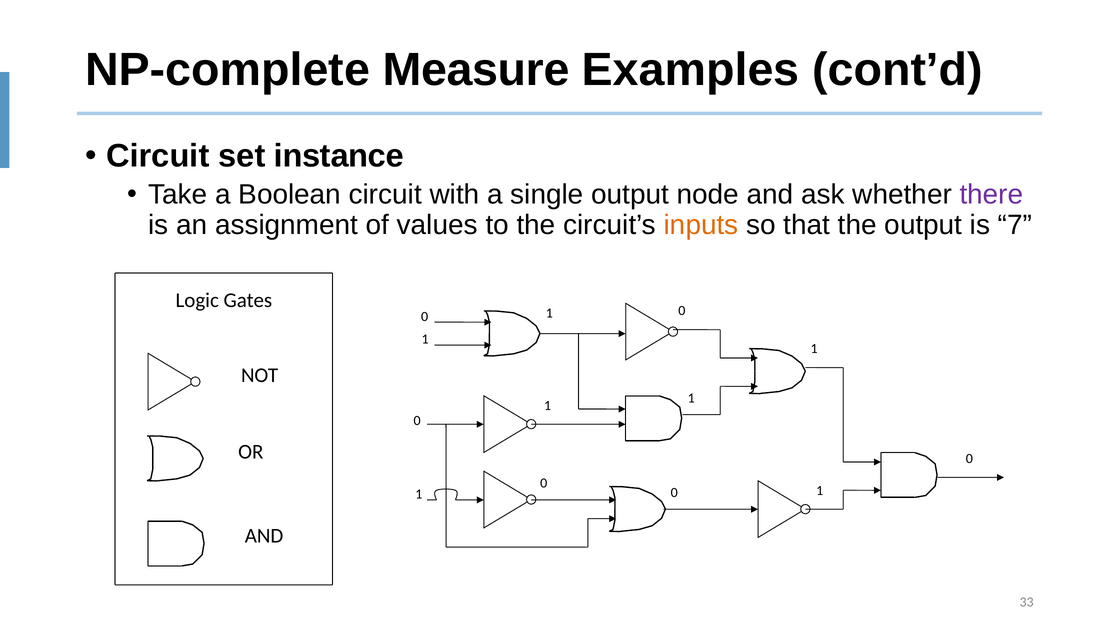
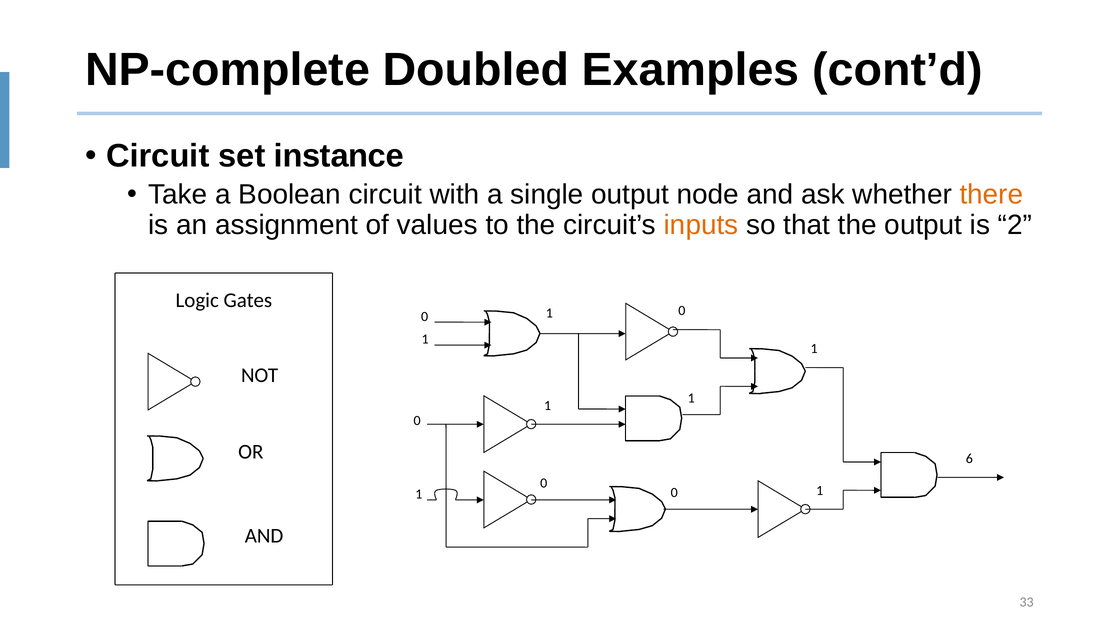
Measure: Measure -> Doubled (476, 70)
there colour: purple -> orange (991, 195)
7: 7 -> 2 (1015, 225)
OR 0: 0 -> 6 (969, 459)
